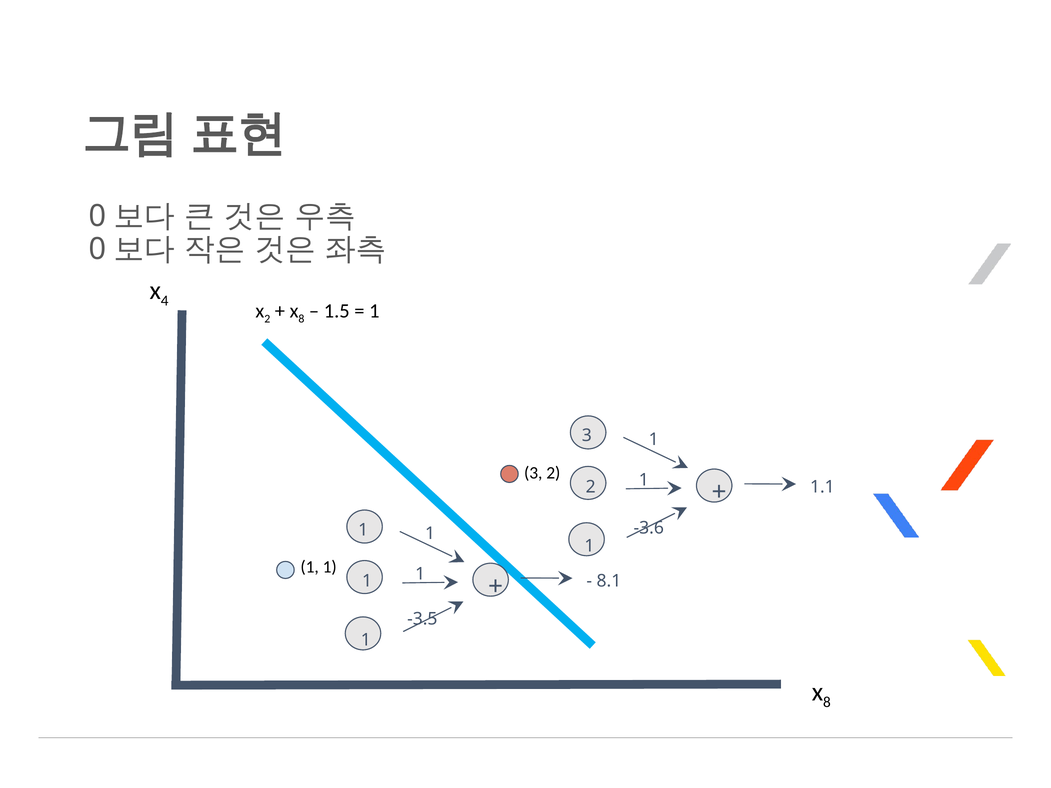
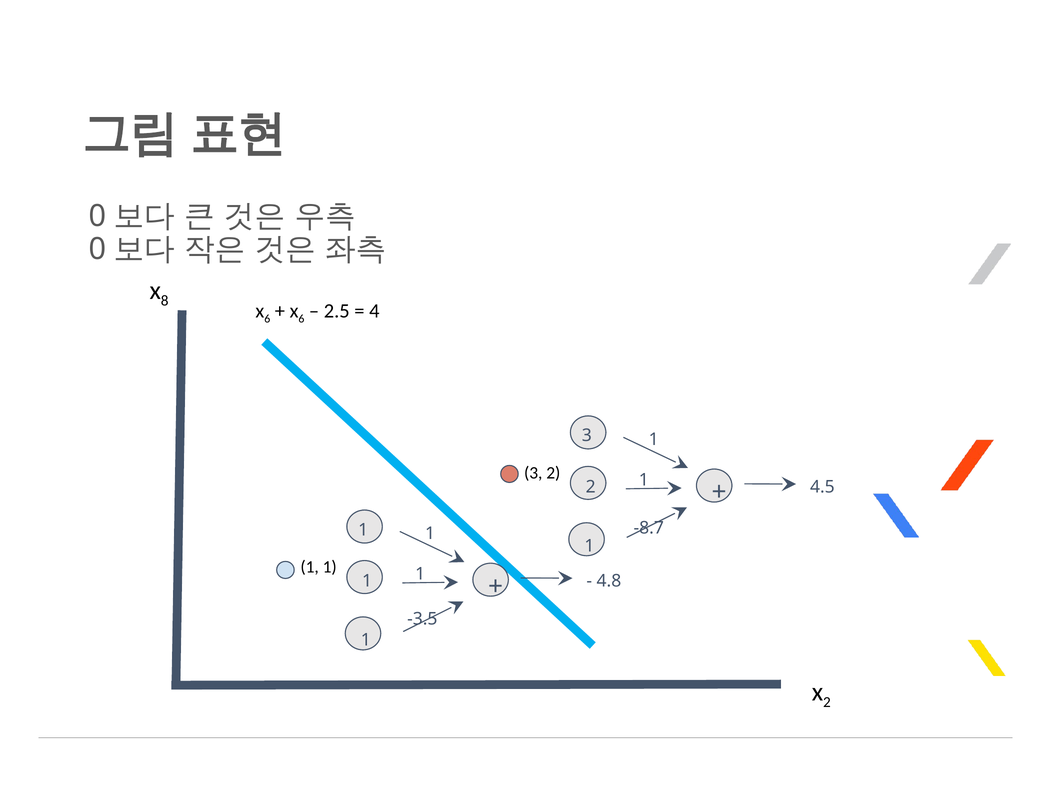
4: 4 -> 8 (165, 301)
2: 2 -> 6 (267, 319)
8: 8 -> 6 (301, 319)
1.5: 1.5 -> 2.5 (337, 311)
1: 1 -> 4 (374, 311)
1.1: 1.1 -> 4.5 (822, 487)
-3.6: -3.6 -> -8.7 (649, 528)
8.1: 8.1 -> 4.8 (609, 581)
8: 8 -> 2 (827, 702)
